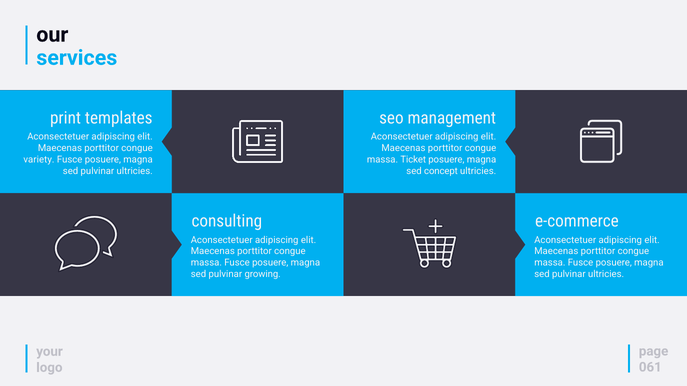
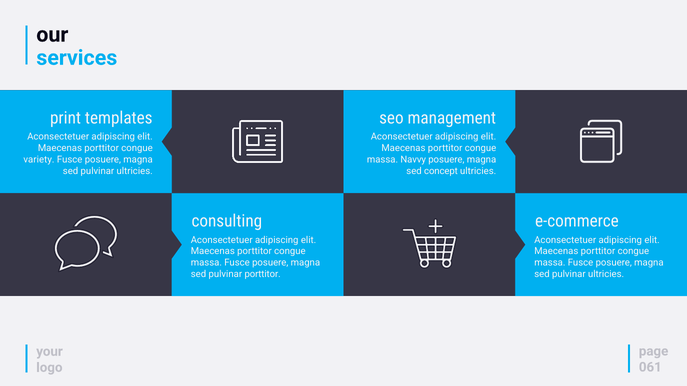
Ticket: Ticket -> Navvy (413, 160)
pulvinar growing: growing -> porttitor (263, 275)
